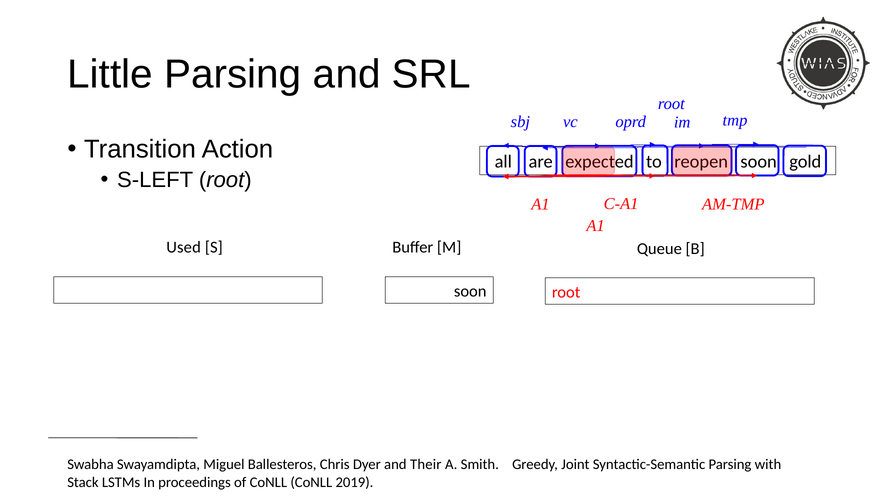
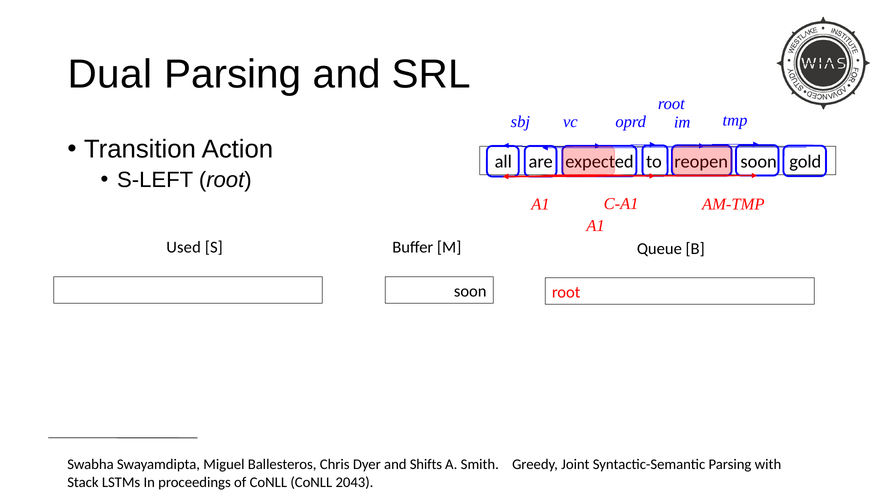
Little: Little -> Dual (110, 74)
Their: Their -> Shifts (426, 465)
2019: 2019 -> 2043 (354, 482)
